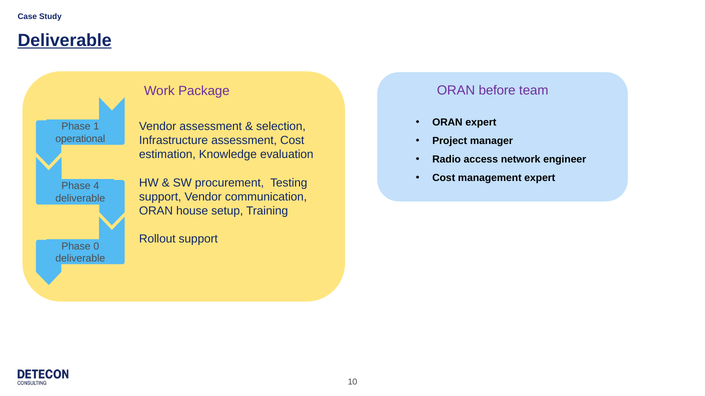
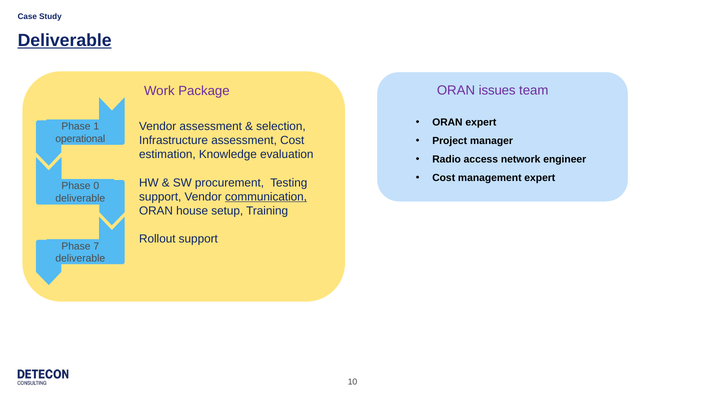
before: before -> issues (497, 90)
4: 4 -> 0 (96, 186)
communication underline: none -> present (266, 197)
0: 0 -> 7 (96, 246)
